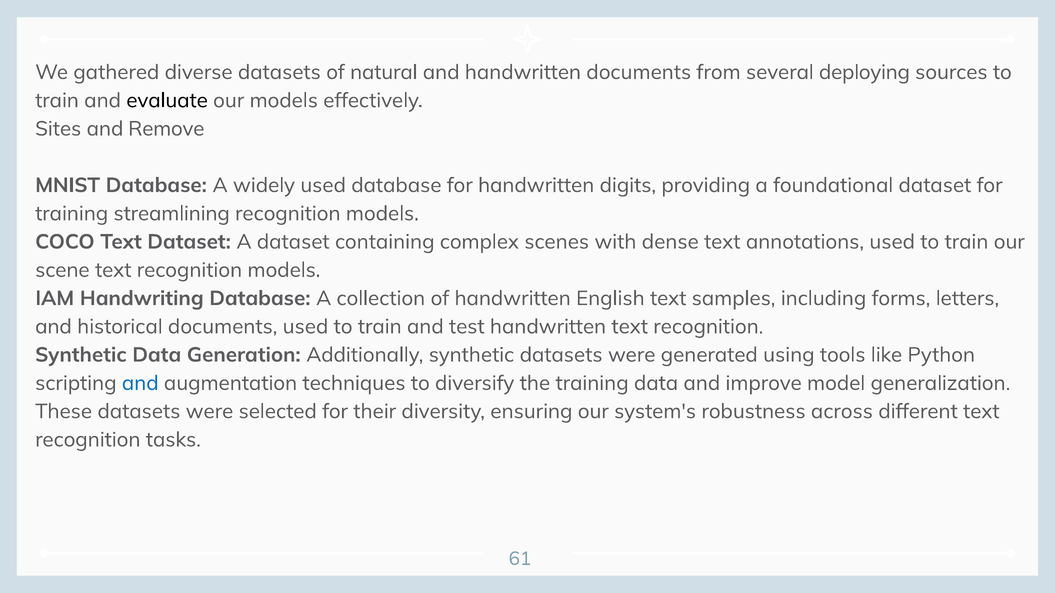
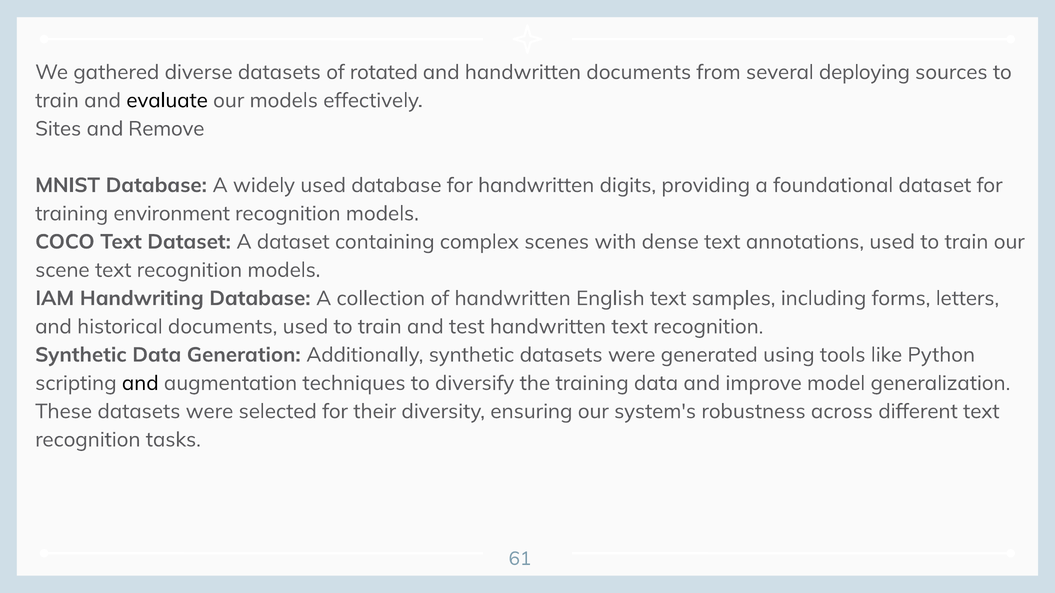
natural: natural -> rotated (384, 72)
streamlining: streamlining -> environment (172, 214)
and colour: blue -> black (140, 383)
